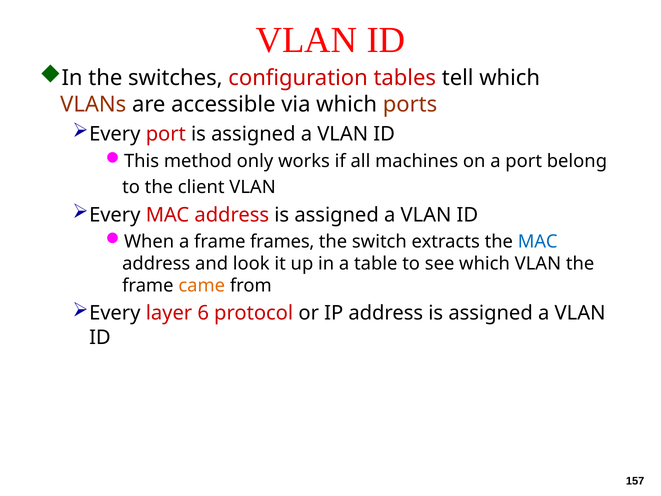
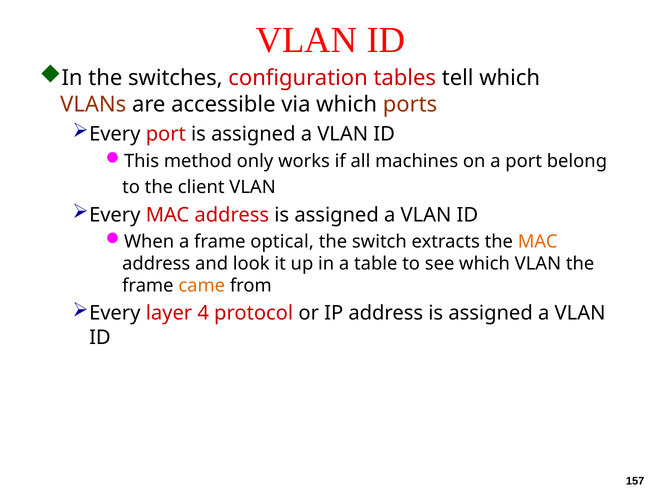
frames: frames -> optical (282, 242)
MAC colour: blue -> orange (538, 242)
6: 6 -> 4 (203, 313)
